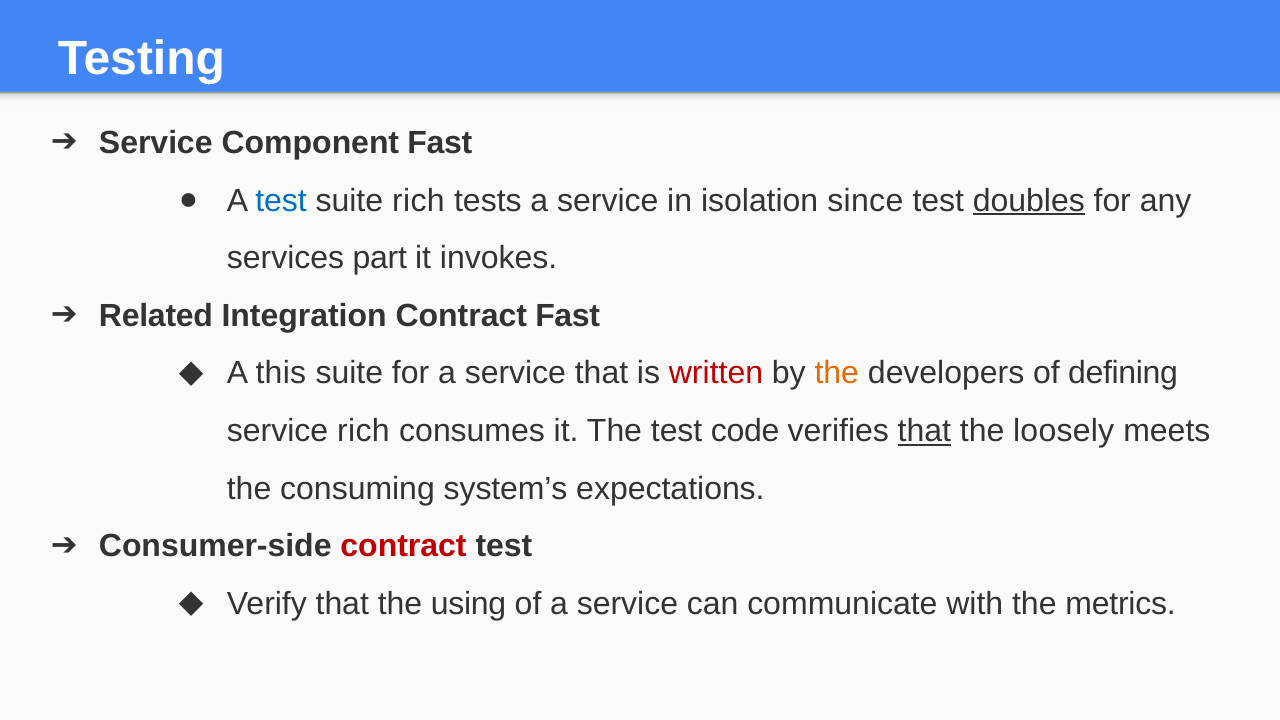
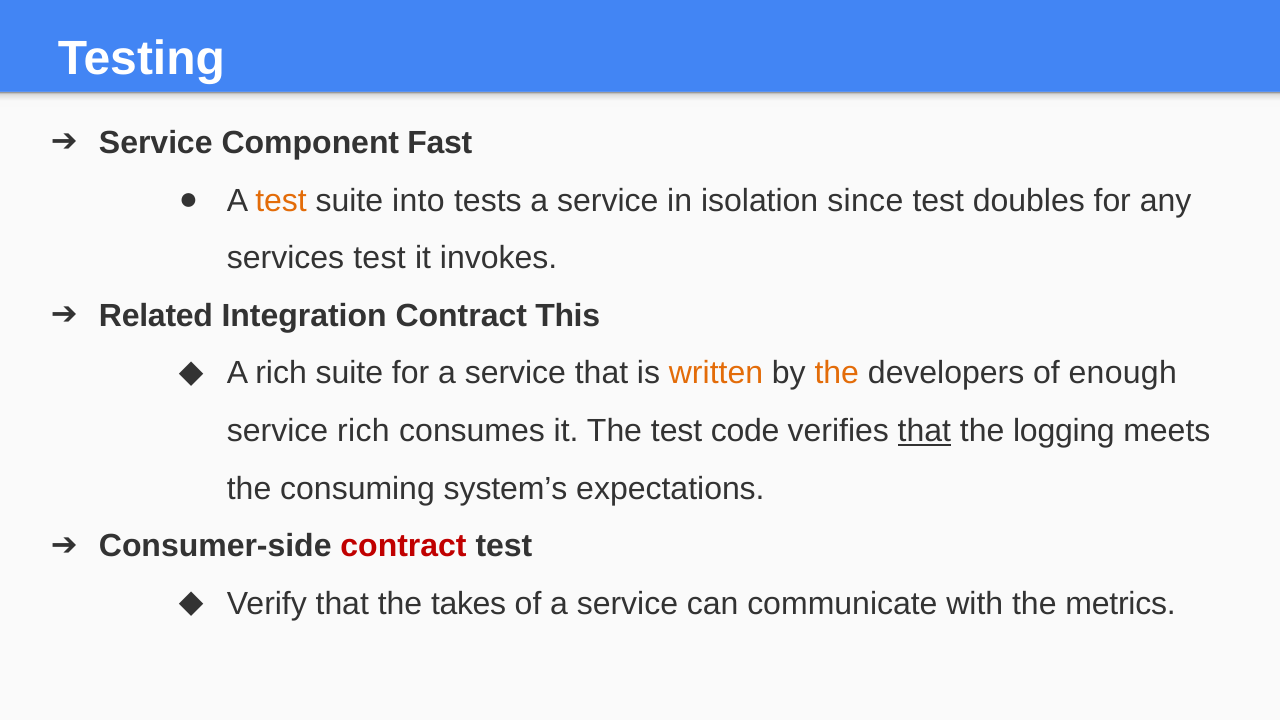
test colour: blue -> orange (281, 201)
suite rich: rich -> into (418, 201)
doubles underline: present -> none (1029, 201)
services part: part -> test (380, 258)
Contract Fast: Fast -> This (568, 316)
A this: this -> rich (281, 373)
written colour: red -> orange (716, 373)
defining: defining -> enough (1123, 373)
loosely: loosely -> logging (1064, 431)
using: using -> takes (469, 604)
